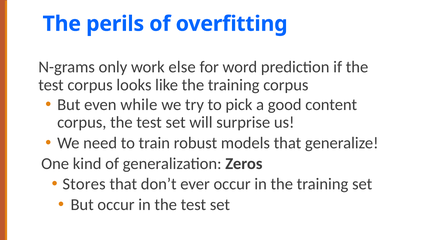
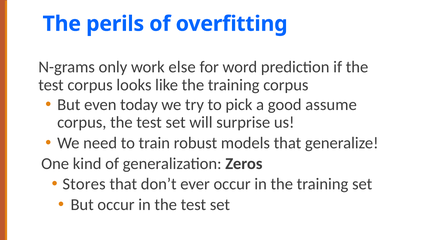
while: while -> today (139, 104)
content: content -> assume (331, 104)
